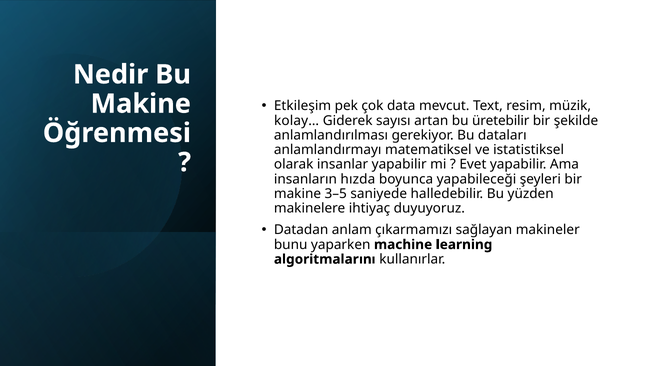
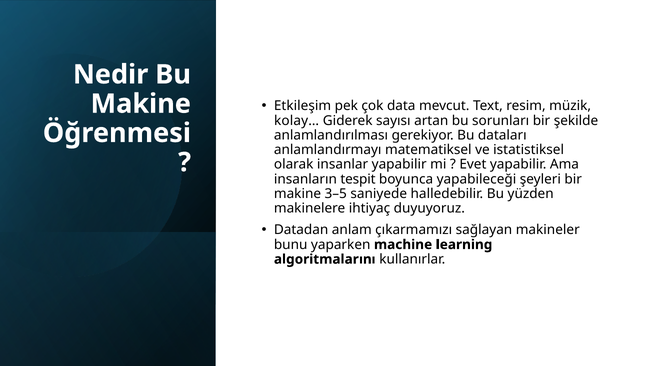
üretebilir: üretebilir -> sorunları (501, 121)
hızda: hızda -> tespit (358, 179)
